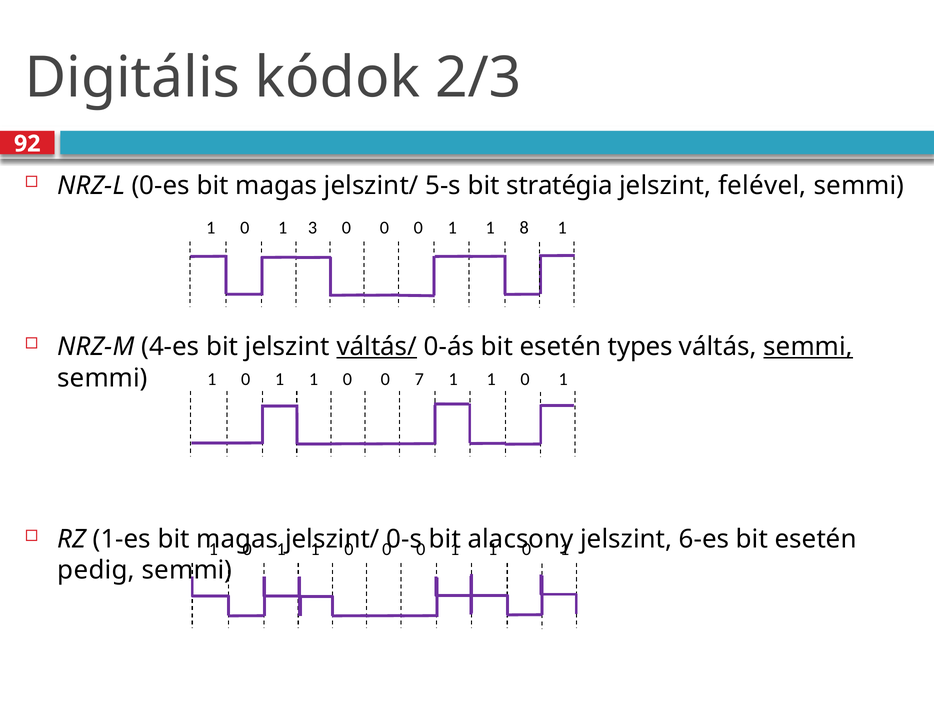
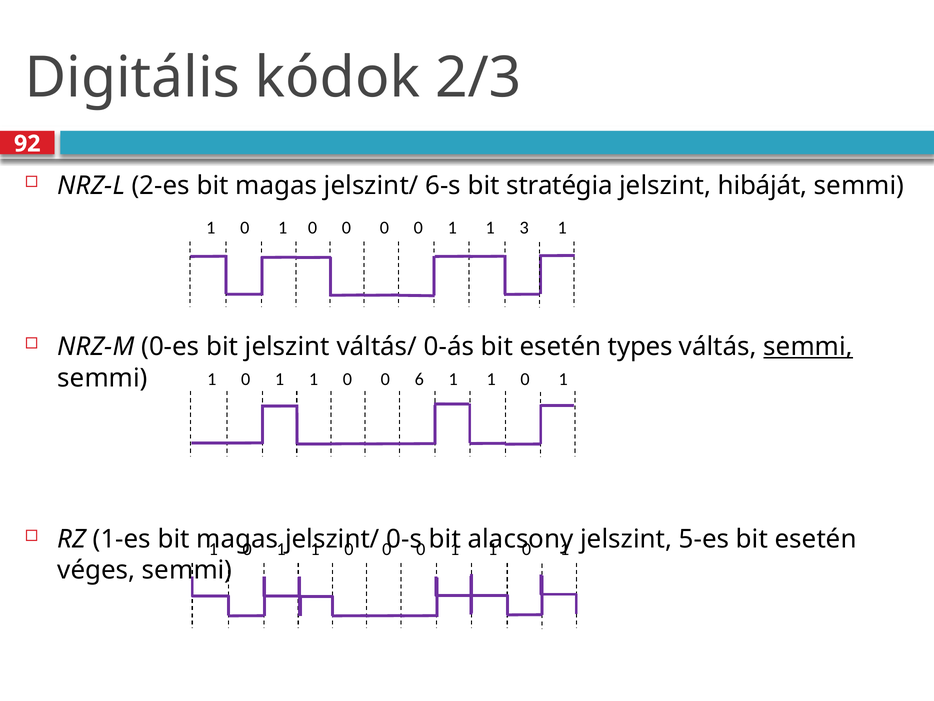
0-es: 0-es -> 2-es (161, 185)
5-s: 5-s -> 6-s (443, 185)
felével: felével -> hibáját (763, 185)
0 1 3: 3 -> 0 (313, 228)
8: 8 -> 3 (524, 228)
4-es: 4-es -> 0-es (170, 347)
váltás/ underline: present -> none (377, 347)
7: 7 -> 6 (419, 379)
6-es: 6-es -> 5-es (704, 539)
pedig: pedig -> véges (96, 570)
